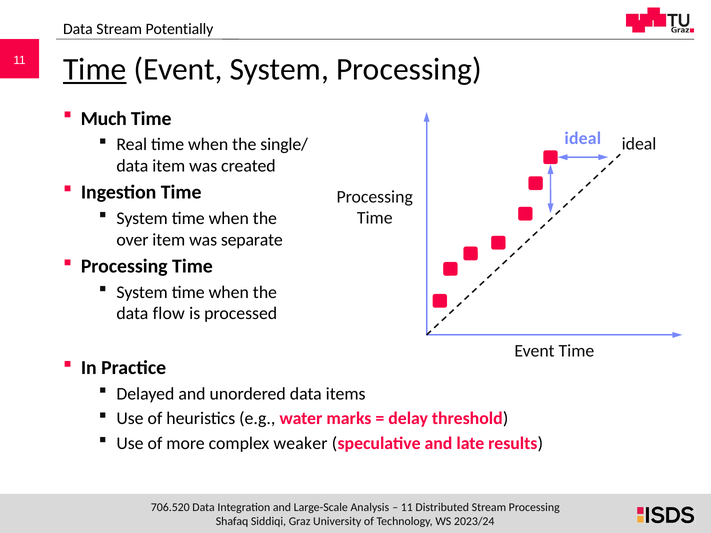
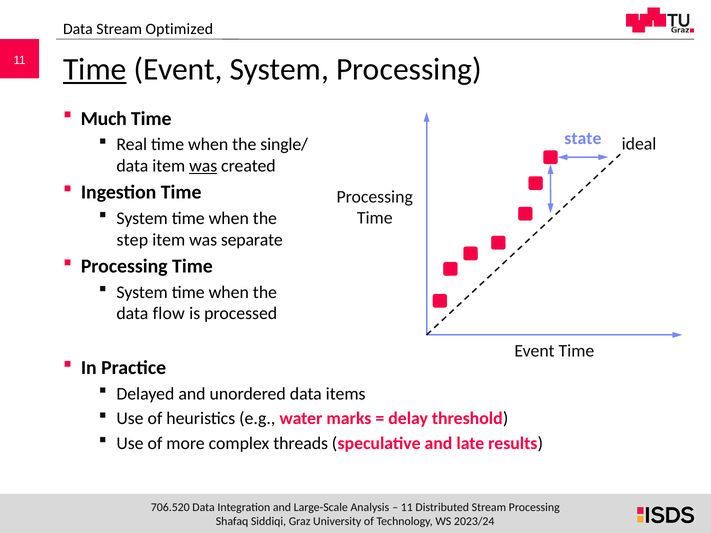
Potentially: Potentially -> Optimized (179, 29)
ideal: ideal -> state (583, 139)
was underline: none -> present (203, 166)
over: over -> step (132, 240)
weaker: weaker -> threads (301, 444)
